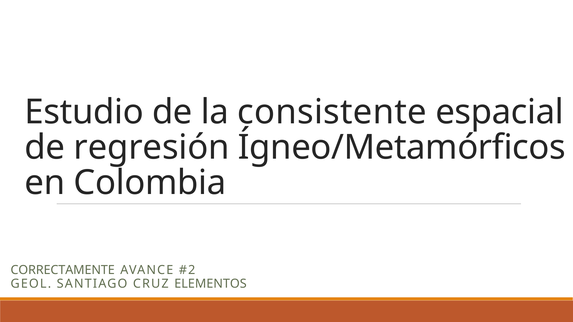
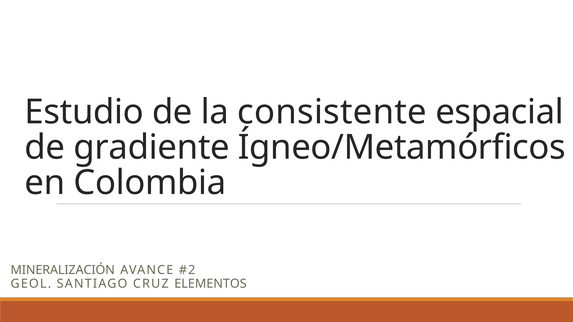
regresión: regresión -> gradiente (152, 148)
CORRECTAMENTE: CORRECTAMENTE -> MINERALIZACIÓN (63, 270)
